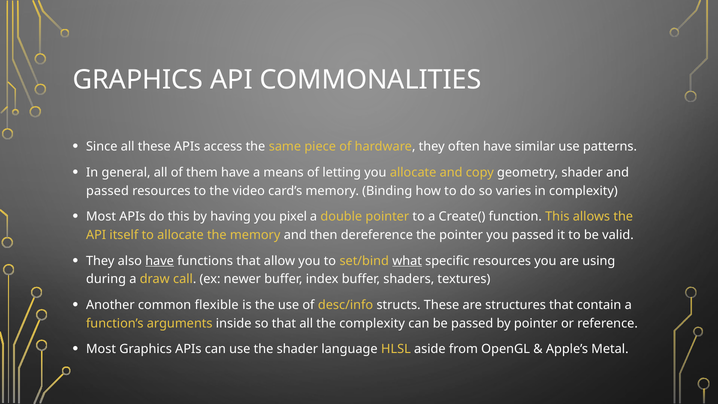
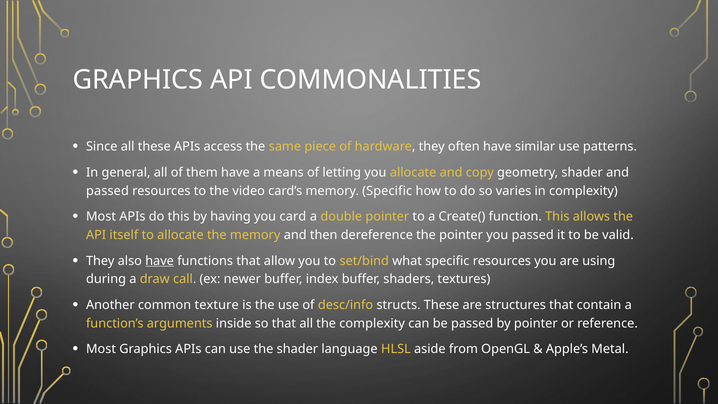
memory Binding: Binding -> Specific (387, 191)
pixel: pixel -> card (293, 217)
what underline: present -> none (407, 261)
flexible: flexible -> texture (217, 305)
